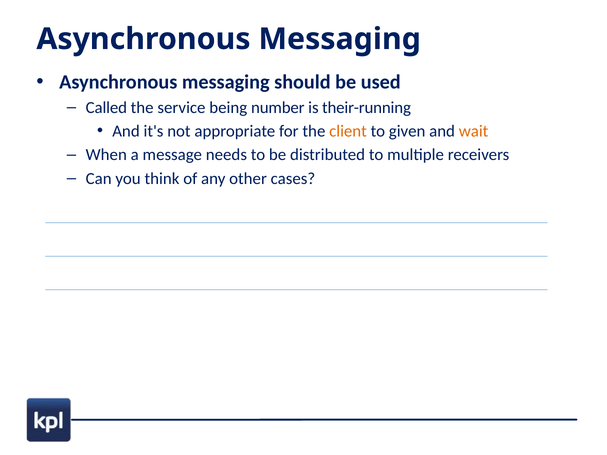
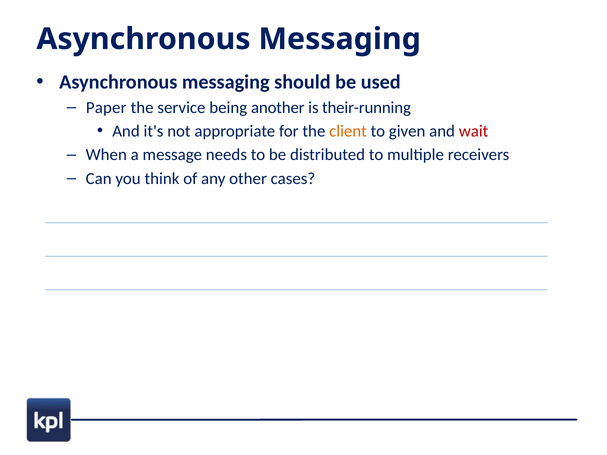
Called: Called -> Paper (106, 108)
number: number -> another (278, 108)
wait colour: orange -> red (474, 131)
